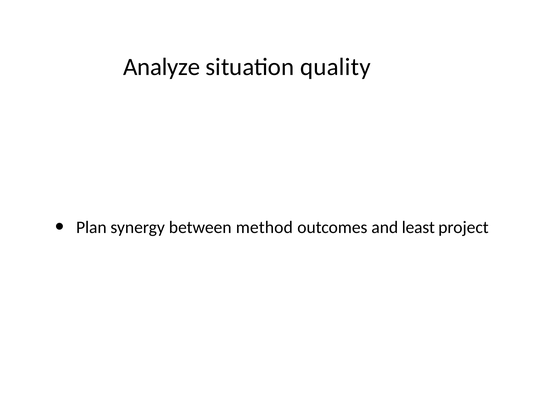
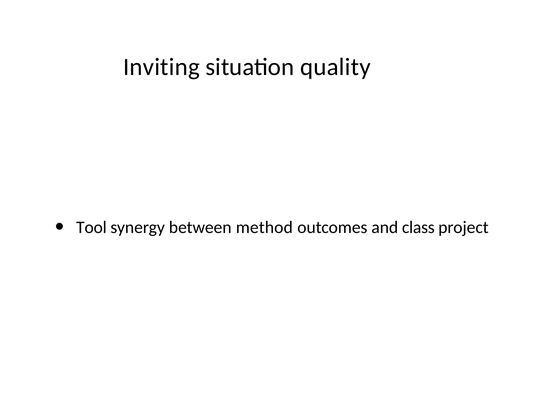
Analyze: Analyze -> Inviting (161, 67)
Plan: Plan -> Tool (91, 227)
least: least -> class (418, 227)
